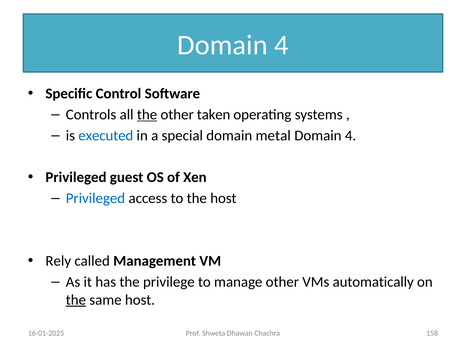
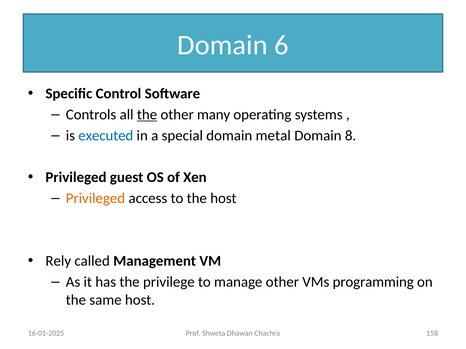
4: 4 -> 6 (281, 45)
taken: taken -> many (214, 115)
4: 4 -> 8 (351, 136)
Privileged colour: blue -> orange (95, 199)
automatically: automatically -> programming (373, 282)
the underline: present -> none (76, 300)
